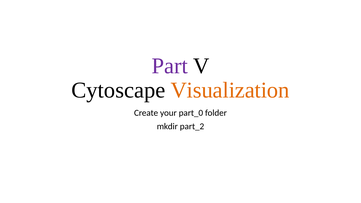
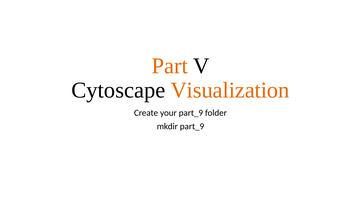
Part colour: purple -> orange (170, 66)
your part_0: part_0 -> part_9 (191, 113)
mkdir part_2: part_2 -> part_9 (192, 126)
